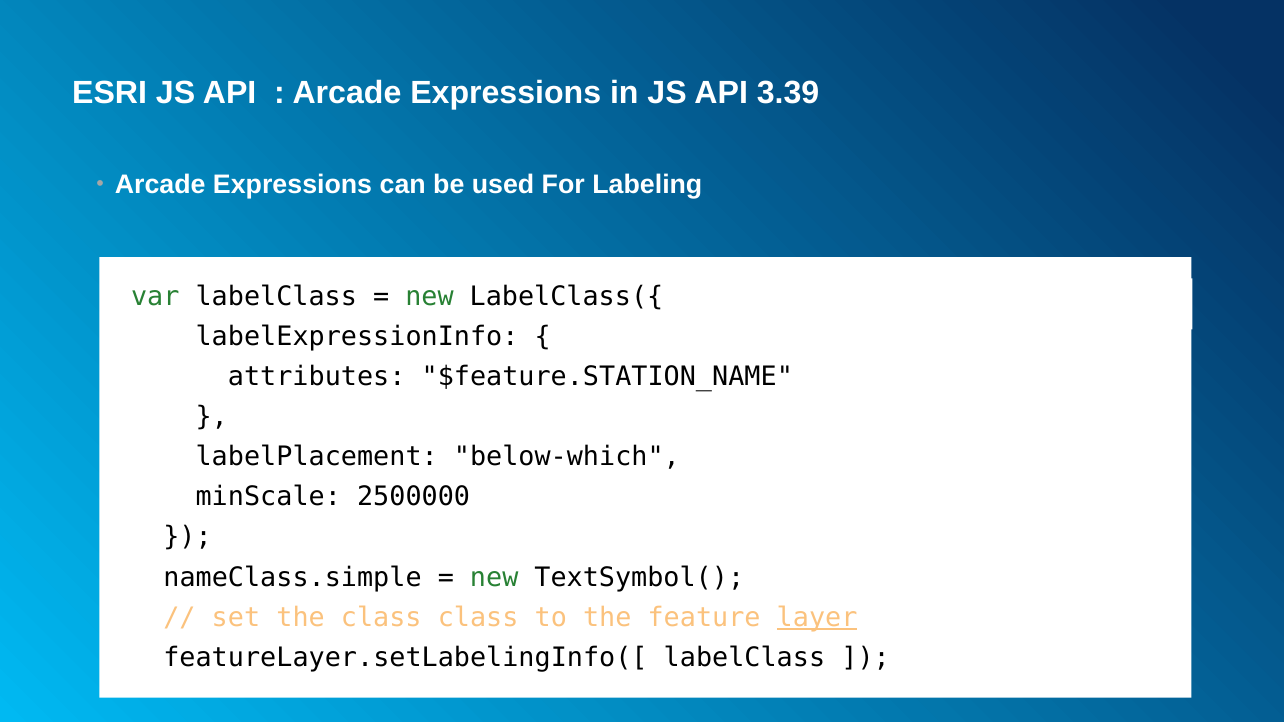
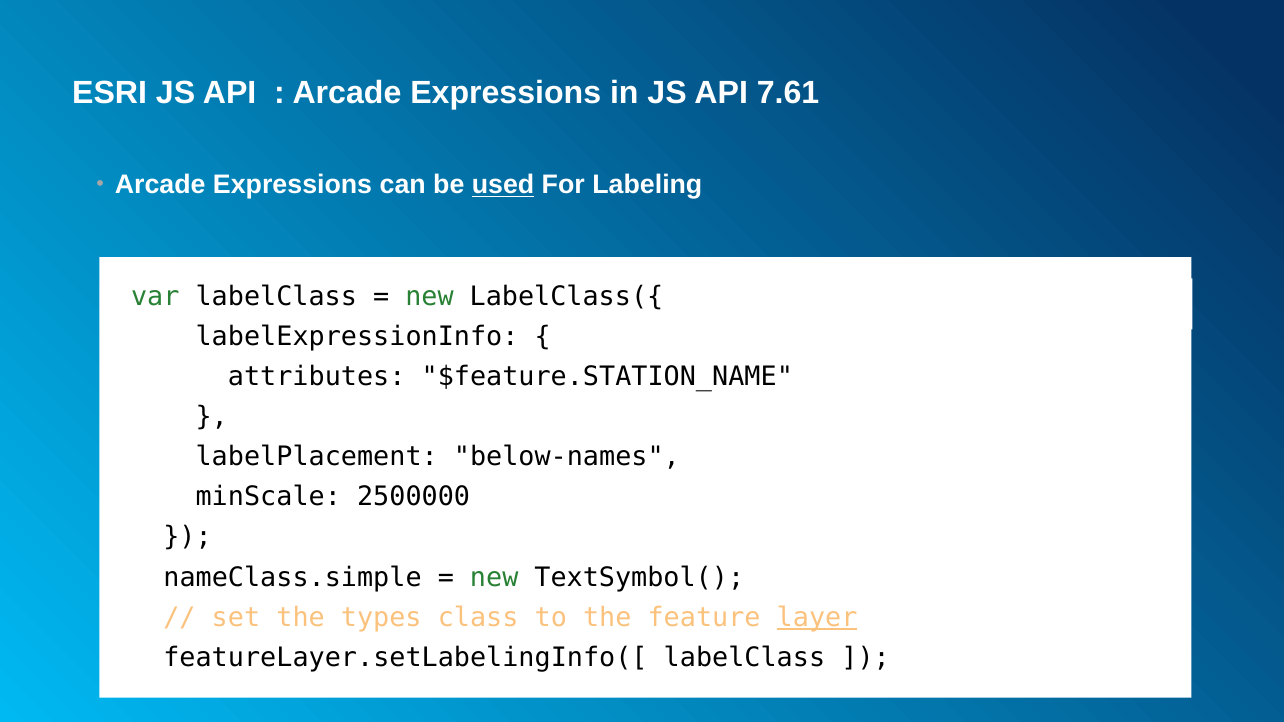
3.39: 3.39 -> 7.61 (788, 93)
used underline: none -> present (503, 185)
below-which: below-which -> below-names (567, 457)
the class: class -> types (381, 618)
